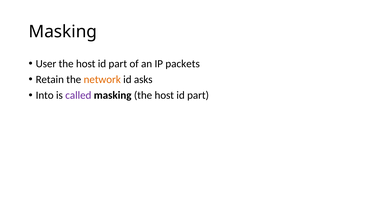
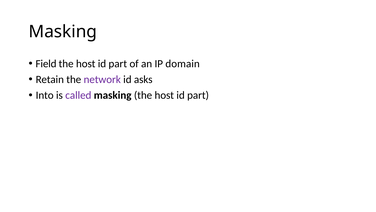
User: User -> Field (46, 64)
packets: packets -> domain (183, 64)
network colour: orange -> purple (102, 79)
